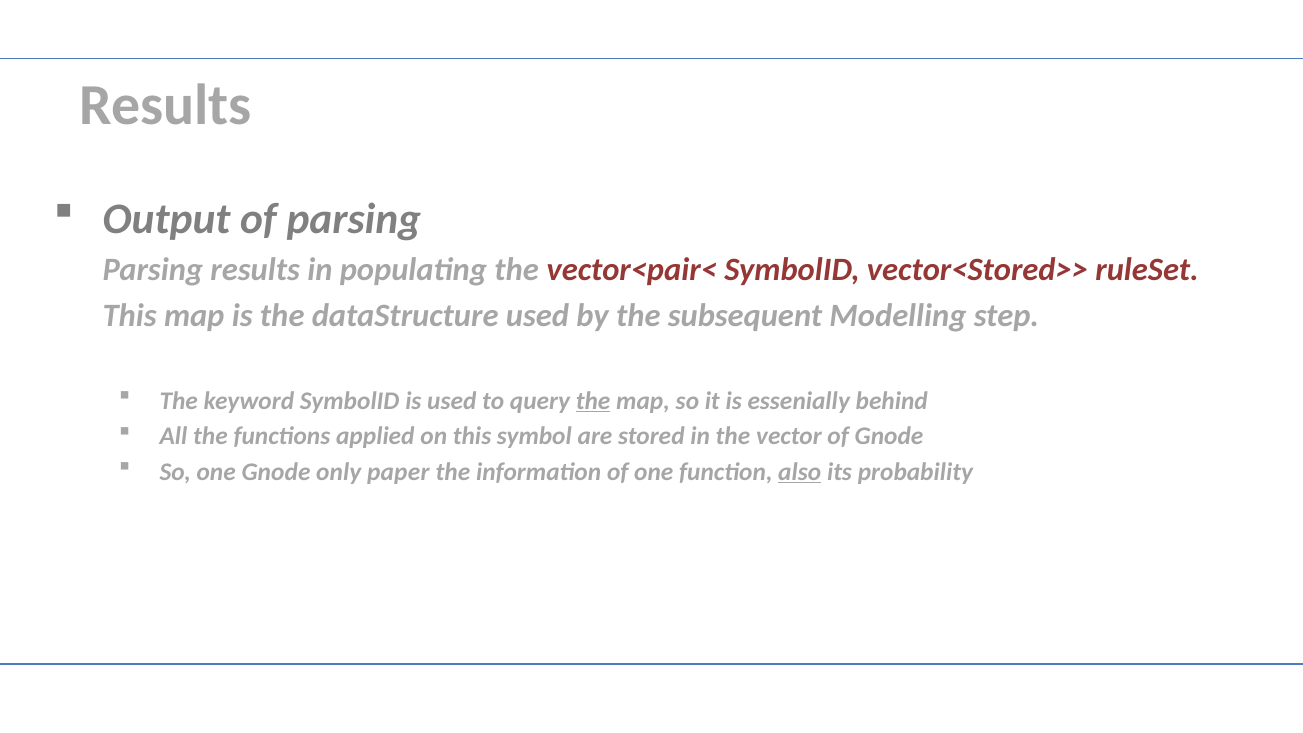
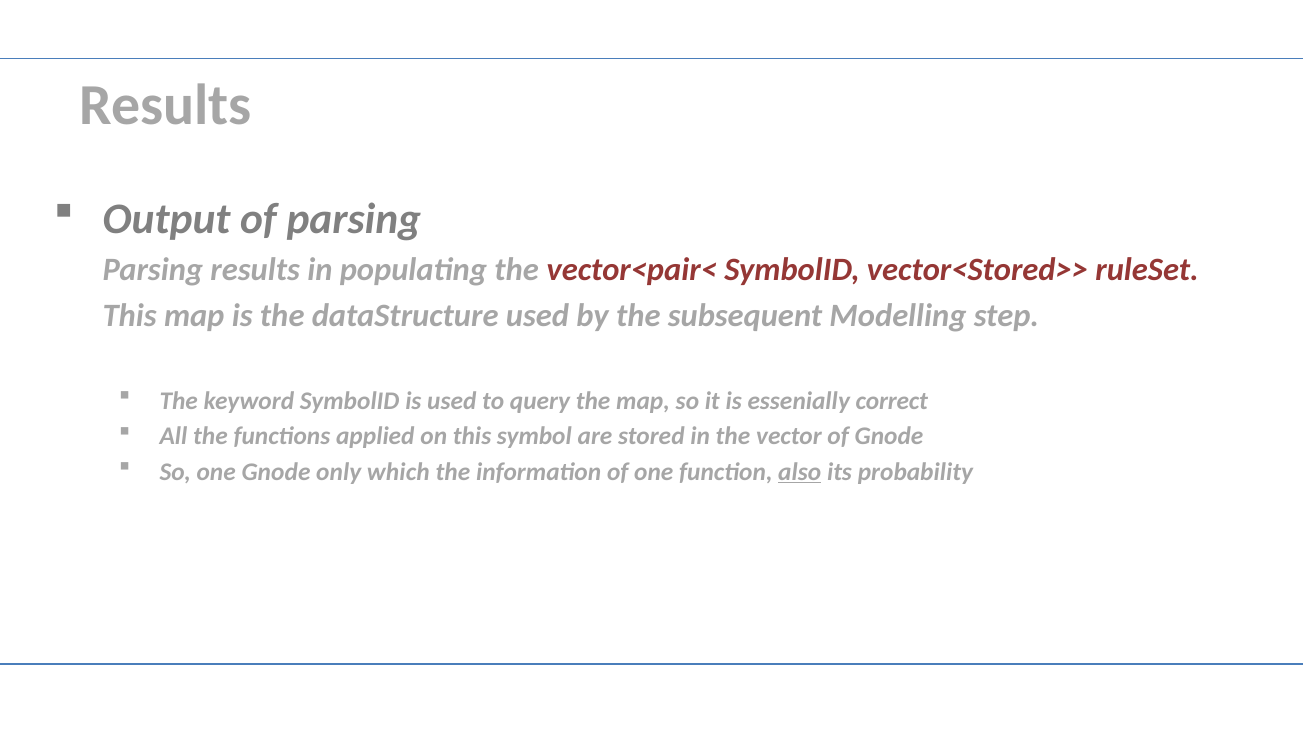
the underline: present -> none (593, 401)
behind: behind -> correct (892, 401)
paper: paper -> which (398, 472)
